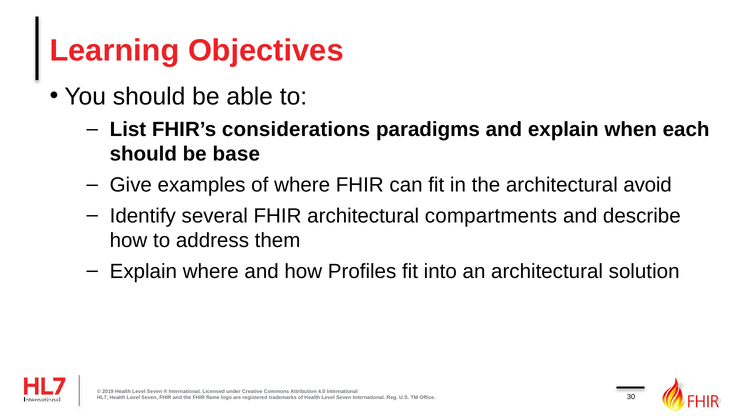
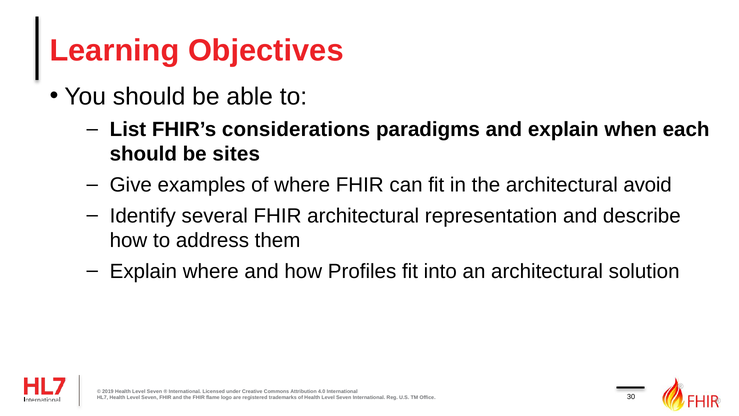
base: base -> sites (236, 154)
compartments: compartments -> representation (491, 216)
